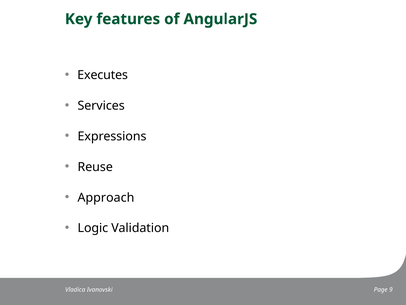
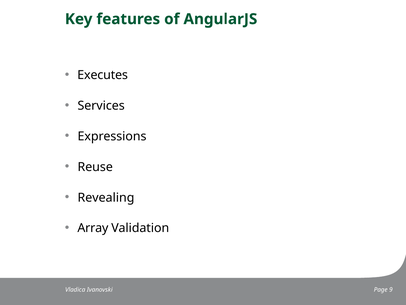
Approach: Approach -> Revealing (106, 197)
Logic: Logic -> Array (93, 228)
